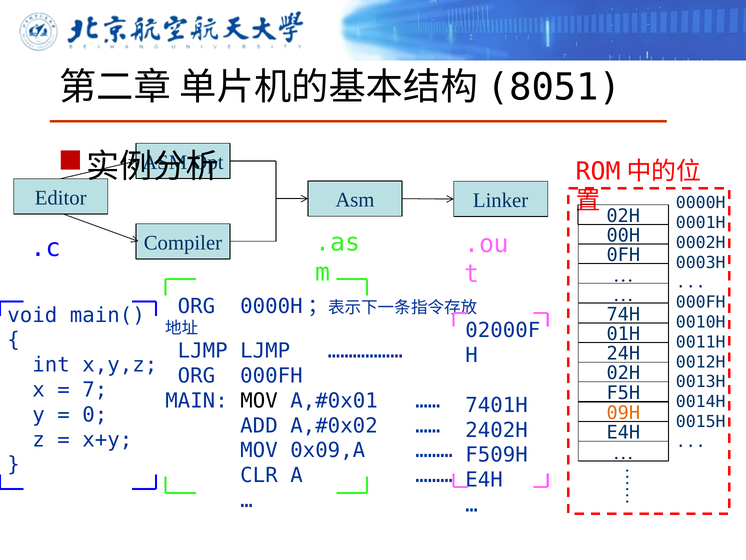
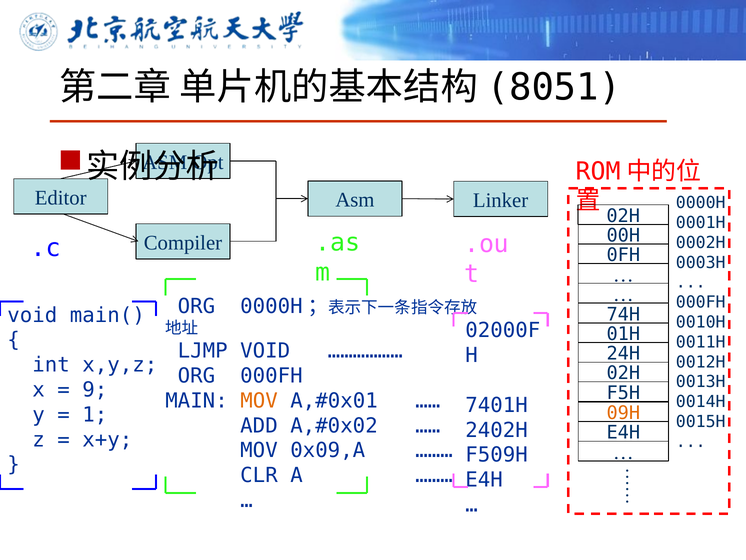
LJMP LJMP: LJMP -> VOID (265, 351)
7: 7 -> 9 (95, 390)
MOV colour: black -> orange (259, 400)
0: 0 -> 1 (95, 414)
